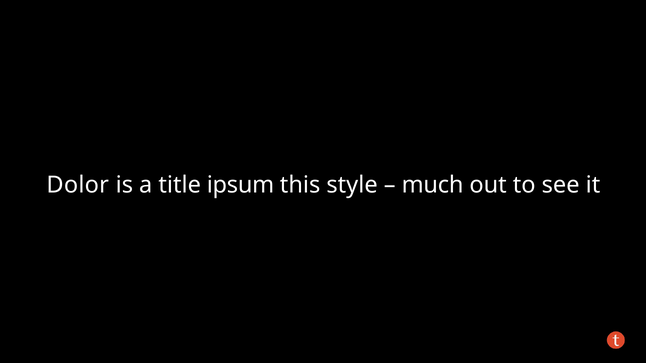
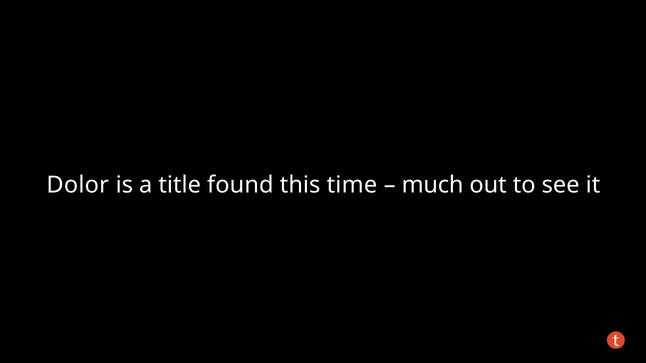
ipsum: ipsum -> found (240, 185)
style: style -> time (352, 185)
